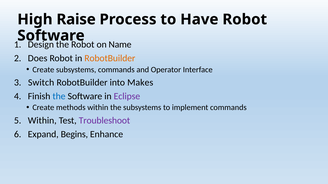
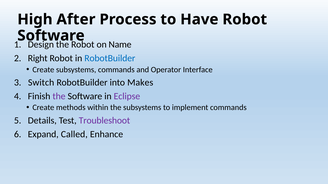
Raise: Raise -> After (76, 19)
Does: Does -> Right (38, 58)
RobotBuilder colour: orange -> blue (110, 58)
the colour: blue -> purple (59, 96)
Within: Within -> Details (42, 121)
Begins: Begins -> Called (74, 134)
